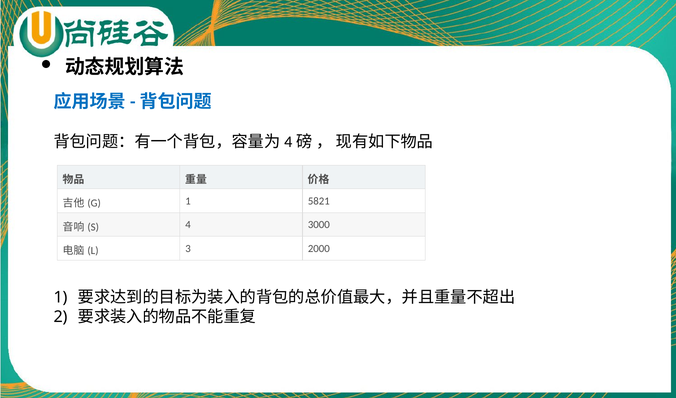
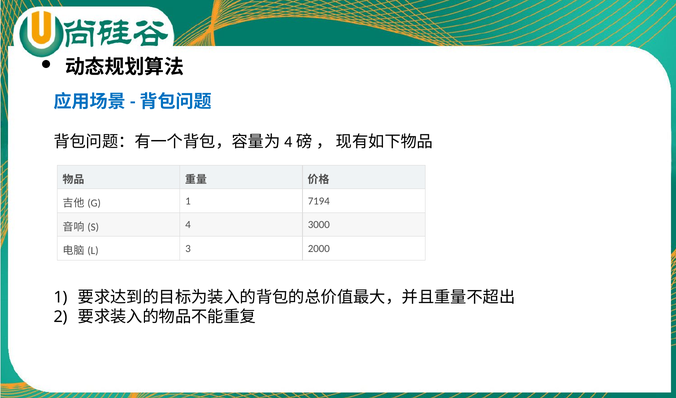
5821: 5821 -> 7194 (319, 201)
